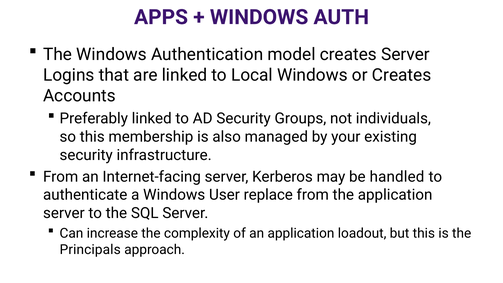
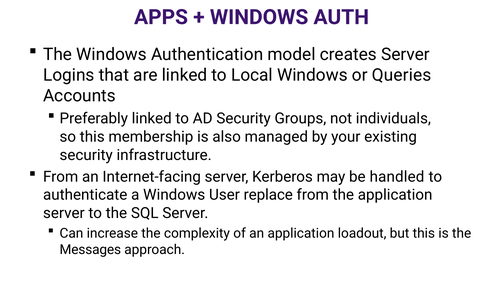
or Creates: Creates -> Queries (402, 75)
Principals: Principals -> Messages (90, 250)
